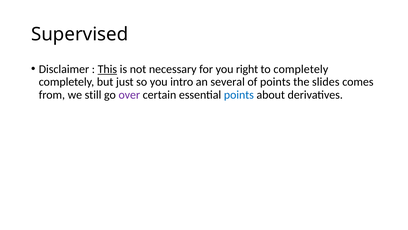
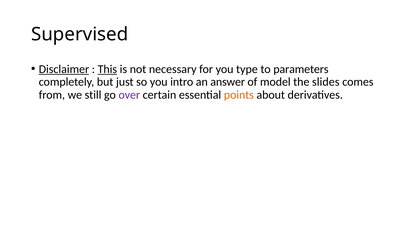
Disclaimer underline: none -> present (64, 69)
right: right -> type (247, 69)
to completely: completely -> parameters (301, 69)
several: several -> answer (228, 82)
of points: points -> model (275, 82)
points colour: blue -> orange (239, 95)
